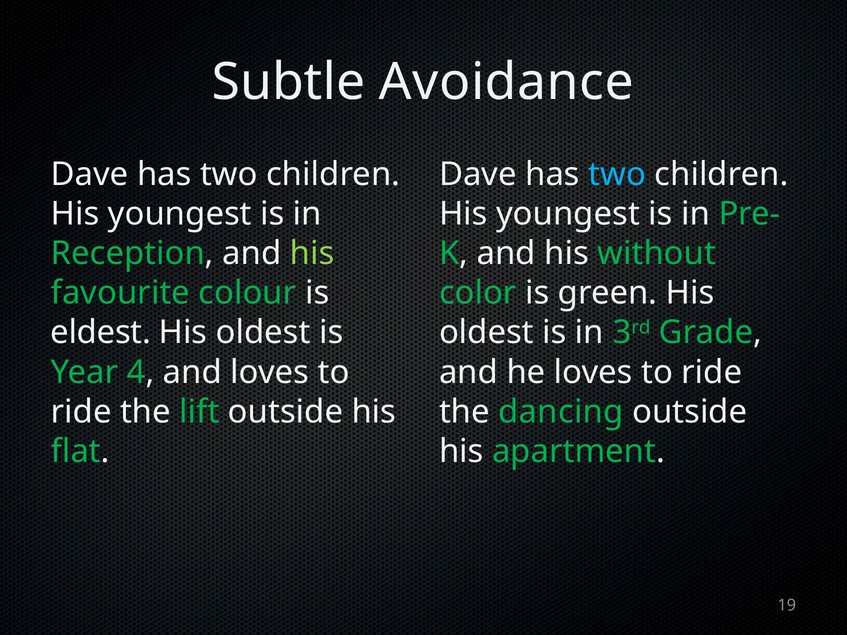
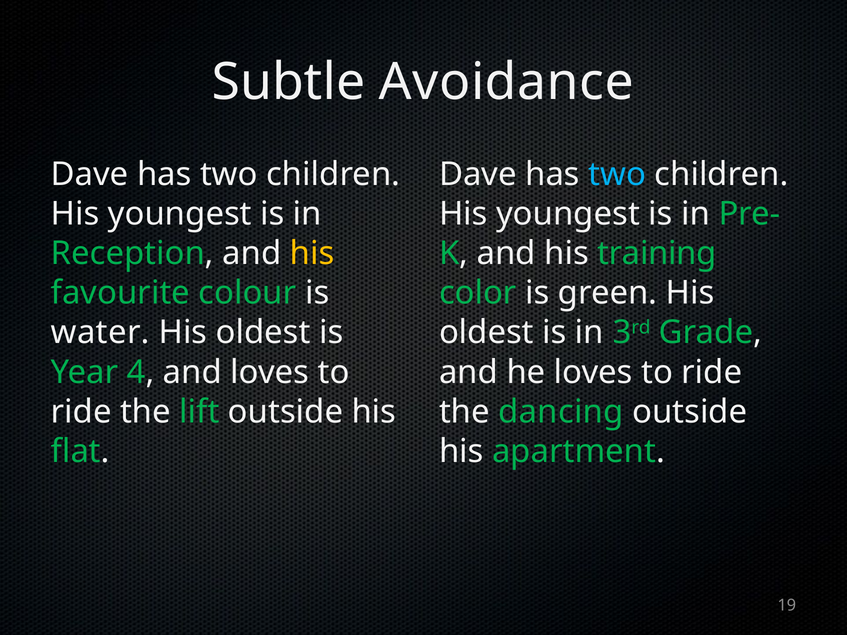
his colour: light green -> yellow (312, 254)
without: without -> training (657, 254)
eldest: eldest -> water (100, 333)
